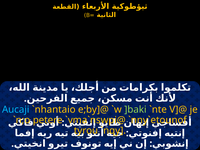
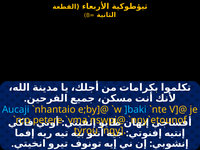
]baki colour: light green -> light blue (135, 110)
